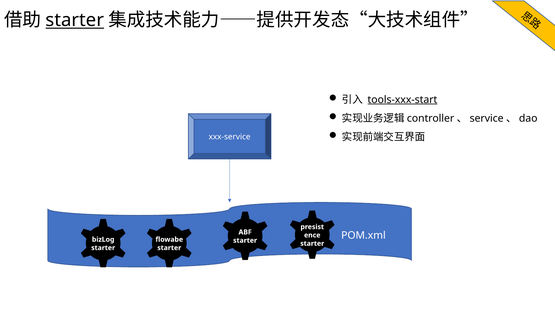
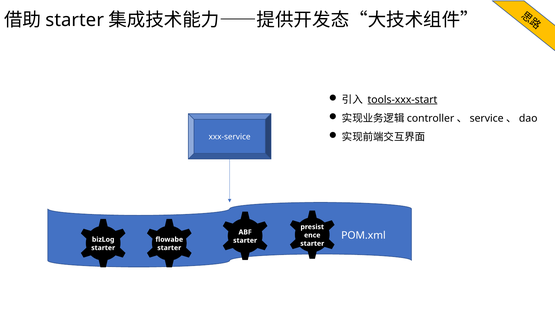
starter underline: present -> none (75, 20)
